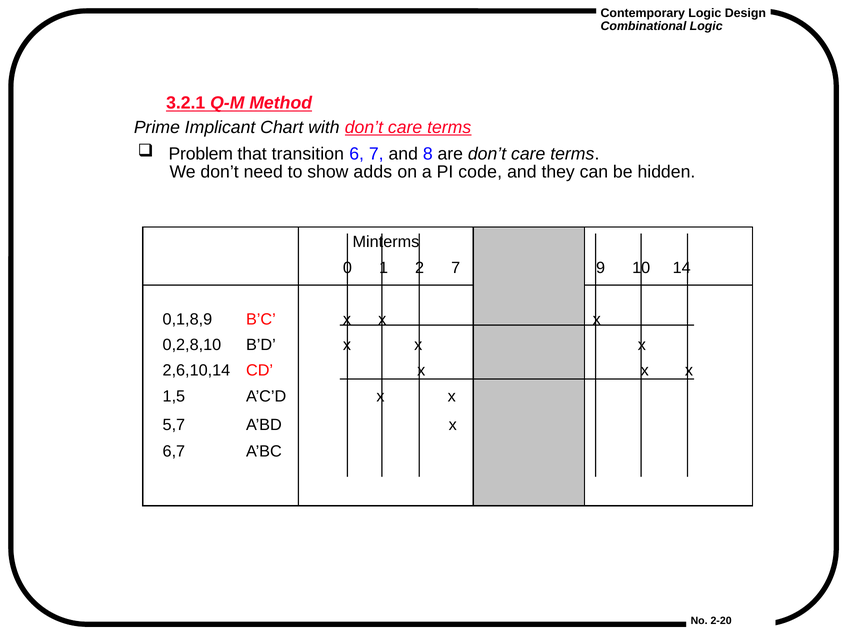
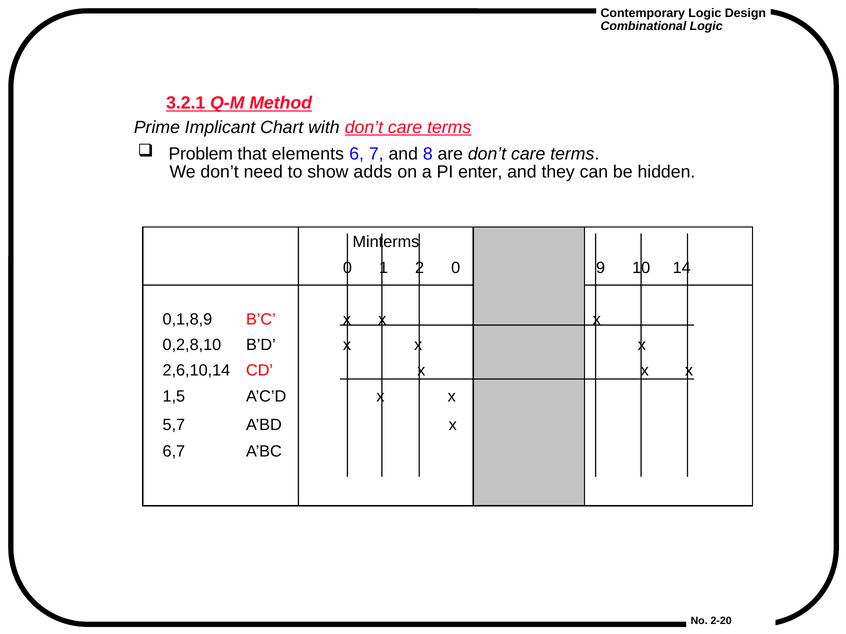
transition: transition -> elements (308, 154)
code: code -> enter (480, 172)
2 7: 7 -> 0 (456, 268)
